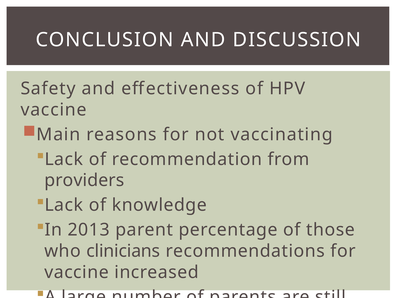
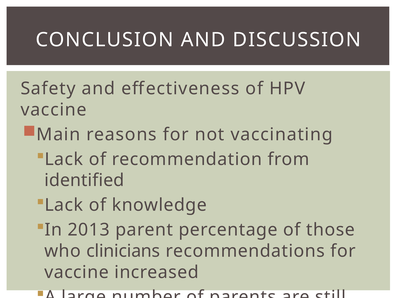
providers: providers -> identified (84, 180)
